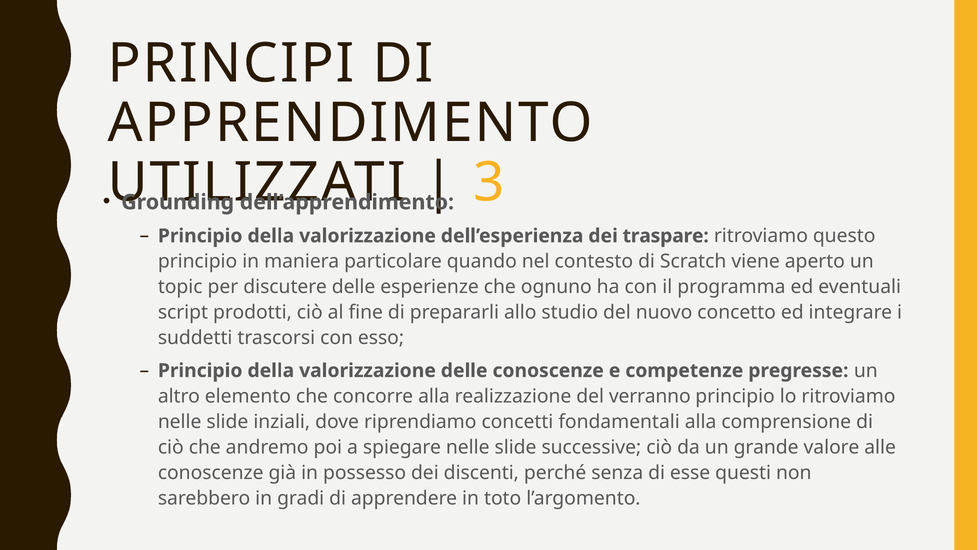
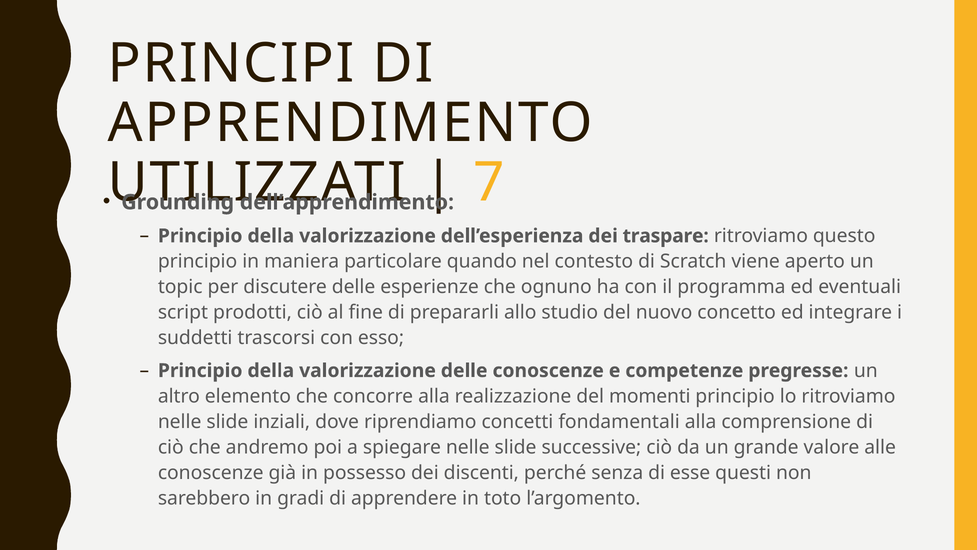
3: 3 -> 7 (489, 182)
verranno: verranno -> momenti (650, 396)
